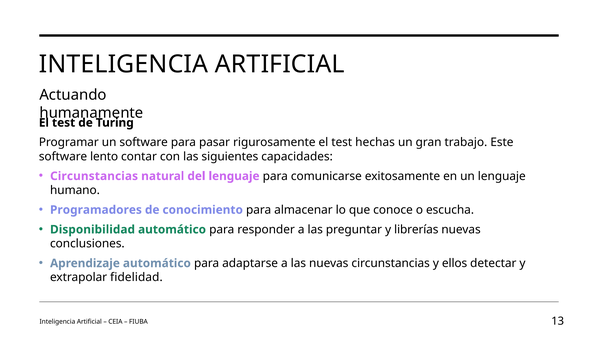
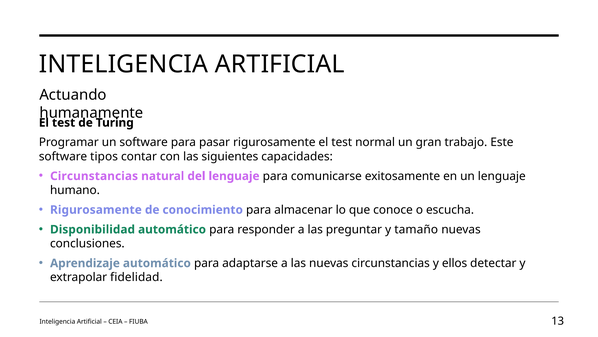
hechas: hechas -> normal (375, 142)
lento: lento -> tipos (104, 156)
Programadores: Programadores -> Rigurosamente (96, 209)
librerías: librerías -> tamaño (416, 229)
